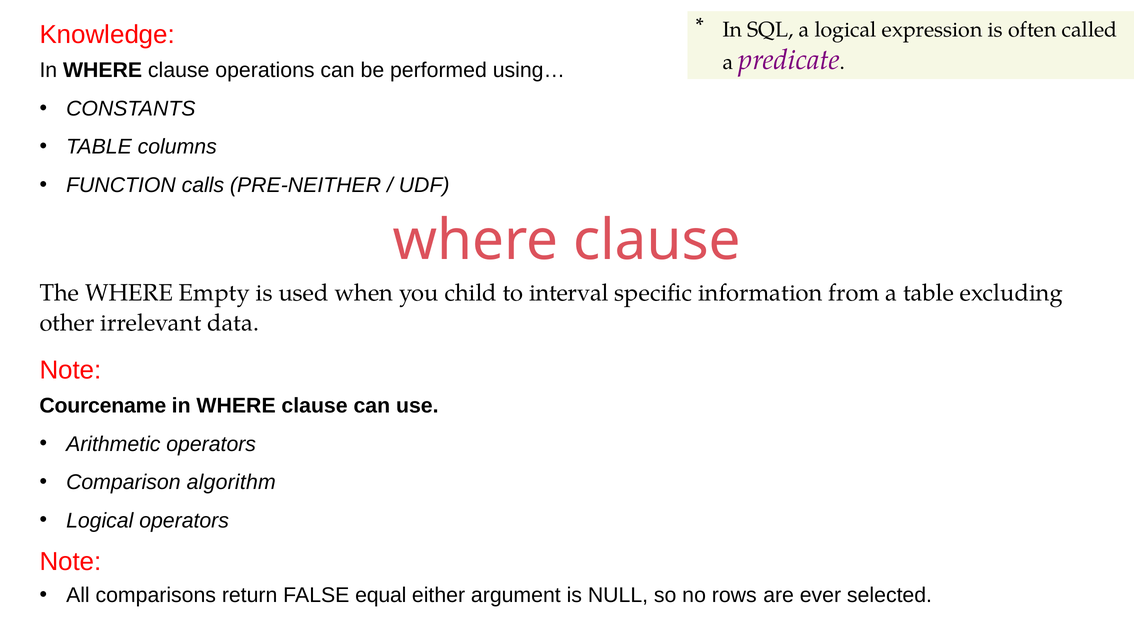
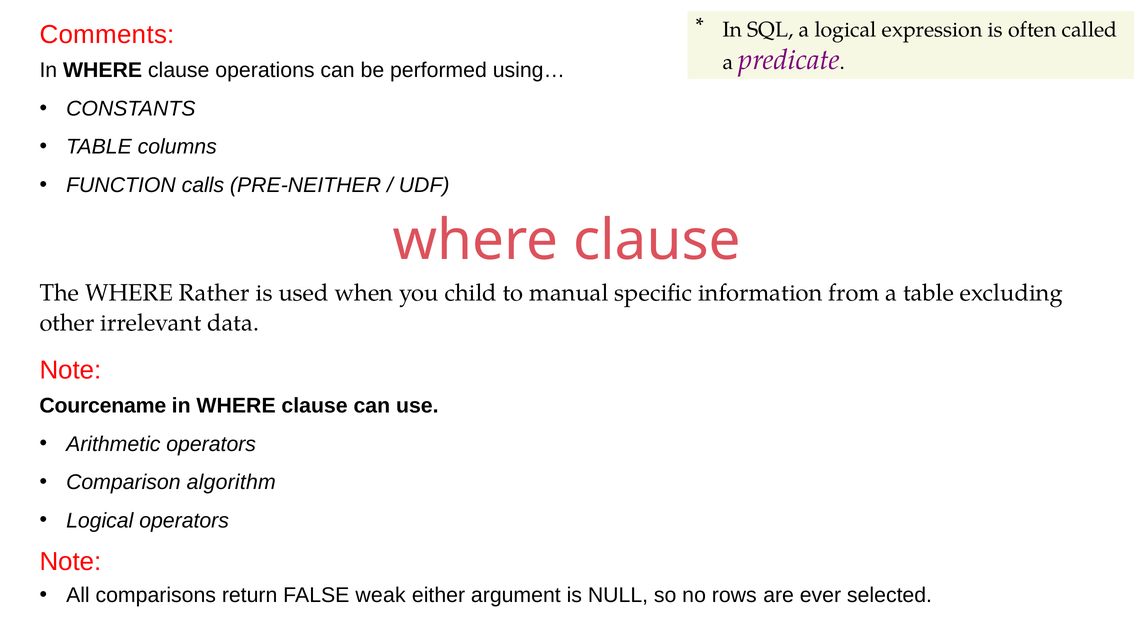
Knowledge: Knowledge -> Comments (107, 35)
Empty: Empty -> Rather (214, 293)
interval: interval -> manual (569, 293)
equal: equal -> weak (381, 595)
